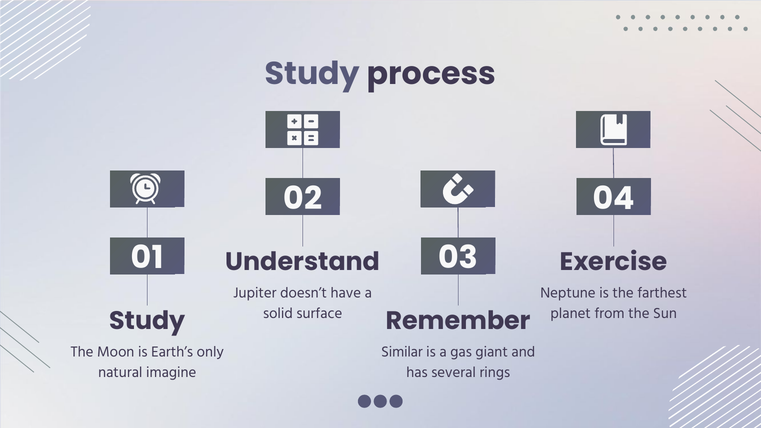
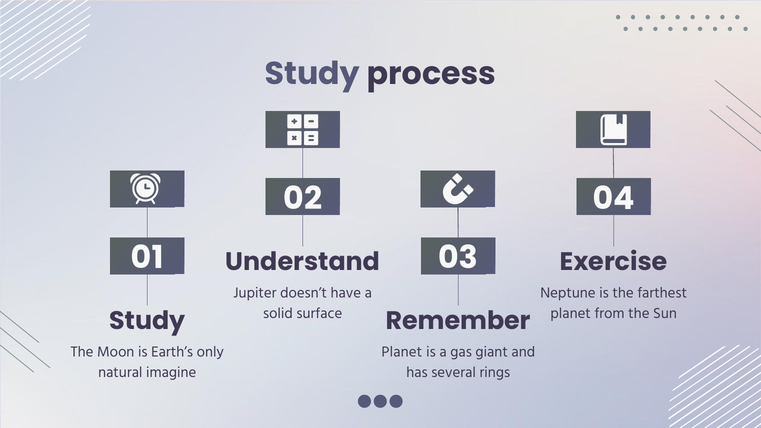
Similar: Similar -> Planet (402, 352)
